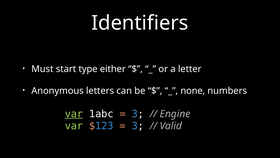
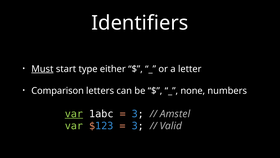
Must underline: none -> present (42, 69)
Anonymous: Anonymous -> Comparison (58, 90)
Engine: Engine -> Amstel (175, 114)
